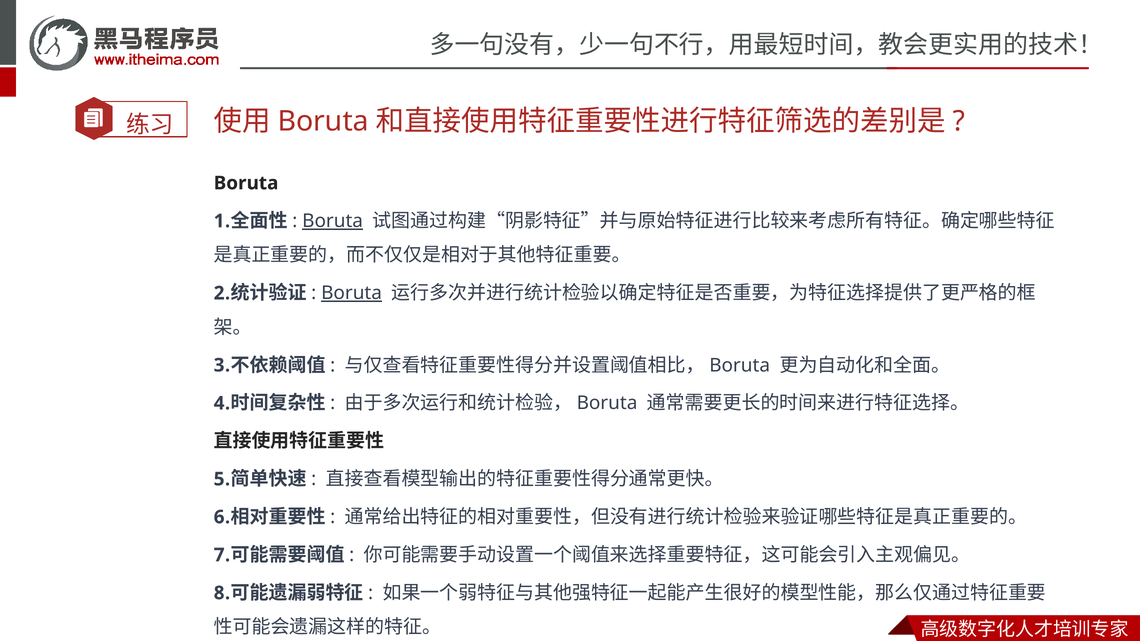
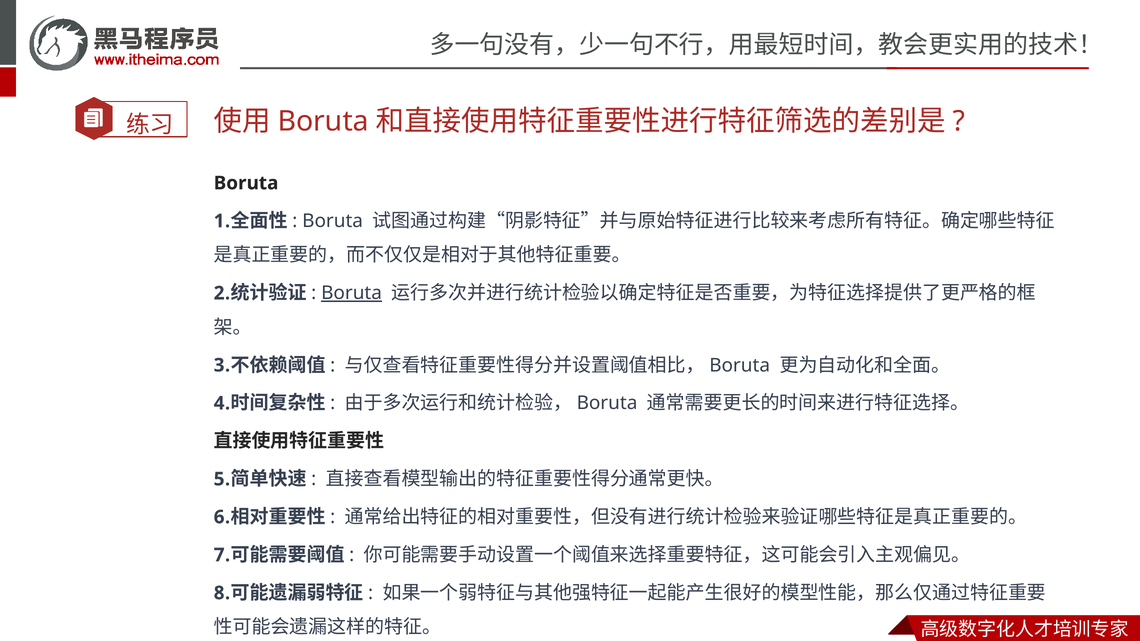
Boruta underline: present -> none (333, 221)
